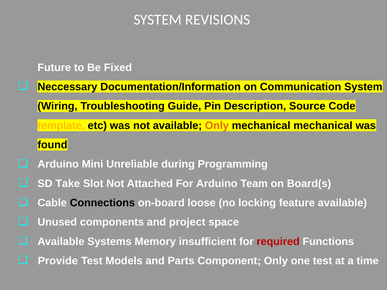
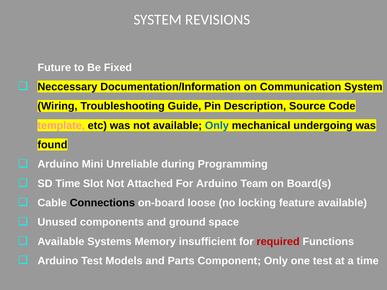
template colour: yellow -> pink (61, 126)
Only colour: orange -> blue (217, 126)
mechanical mechanical: mechanical -> undergoing (323, 126)
SD Take: Take -> Time (68, 184)
project: project -> ground (187, 222)
Provide: Provide -> Arduino (58, 261)
